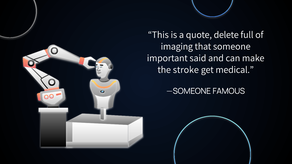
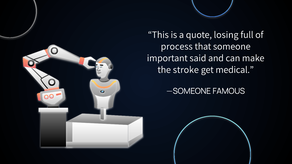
delete: delete -> losing (226, 35)
imaging: imaging -> process (177, 46)
